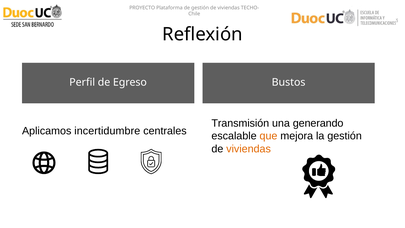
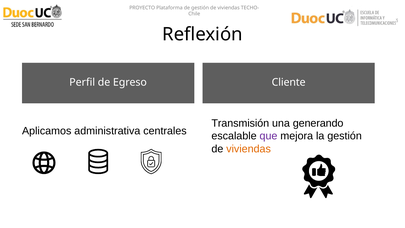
Bustos: Bustos -> Cliente (289, 82)
incertidumbre: incertidumbre -> administrativa (107, 131)
que colour: orange -> purple (268, 136)
